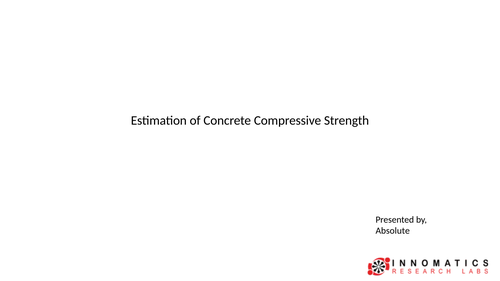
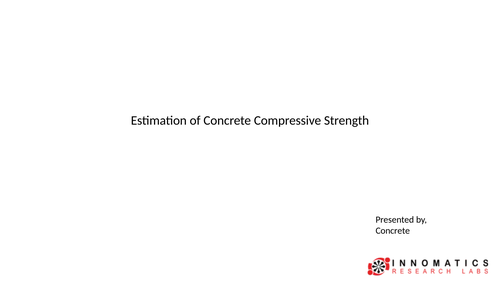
Absolute: Absolute -> Concrete (393, 231)
